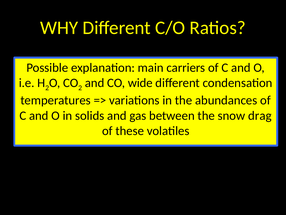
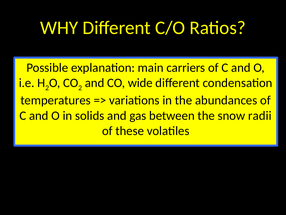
drag: drag -> radii (260, 115)
